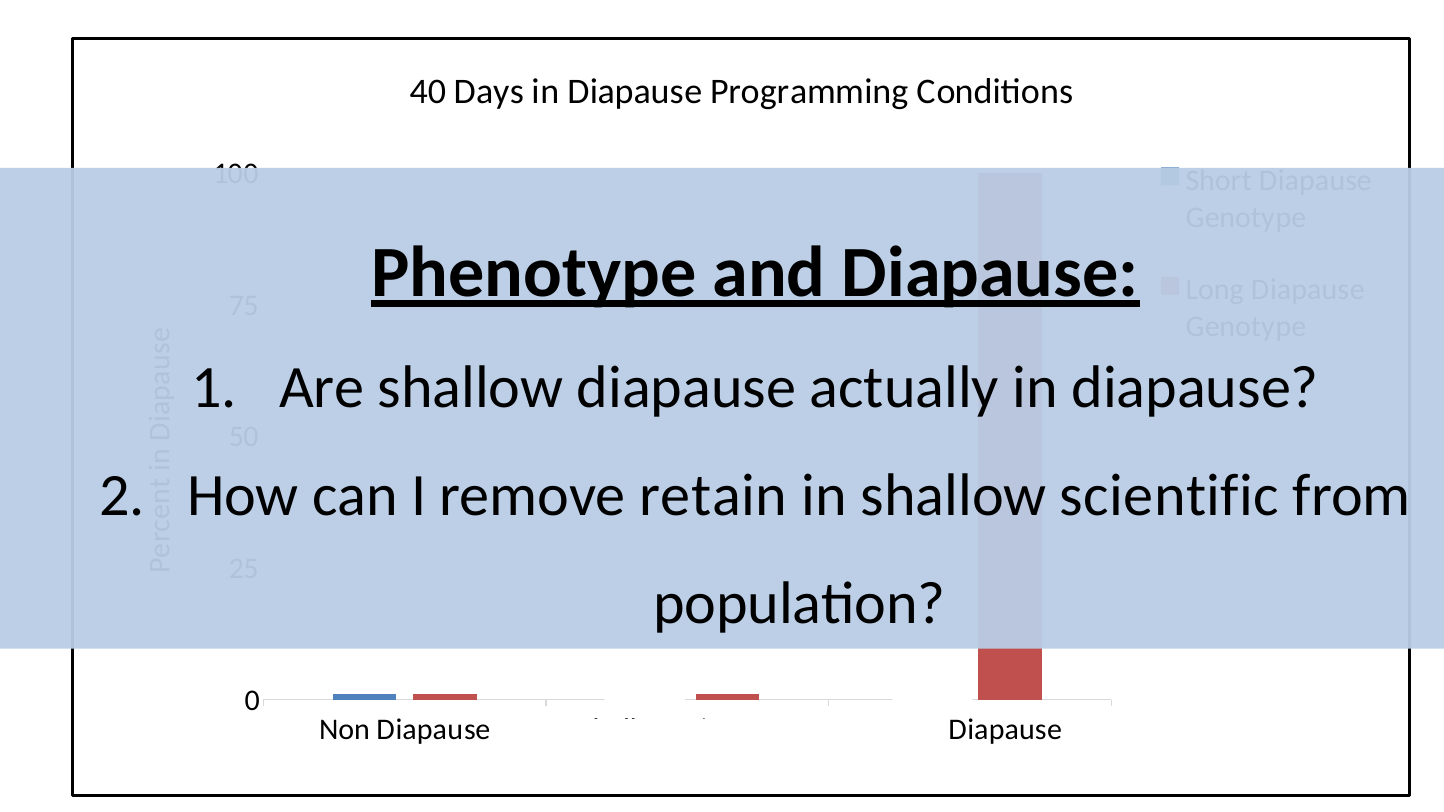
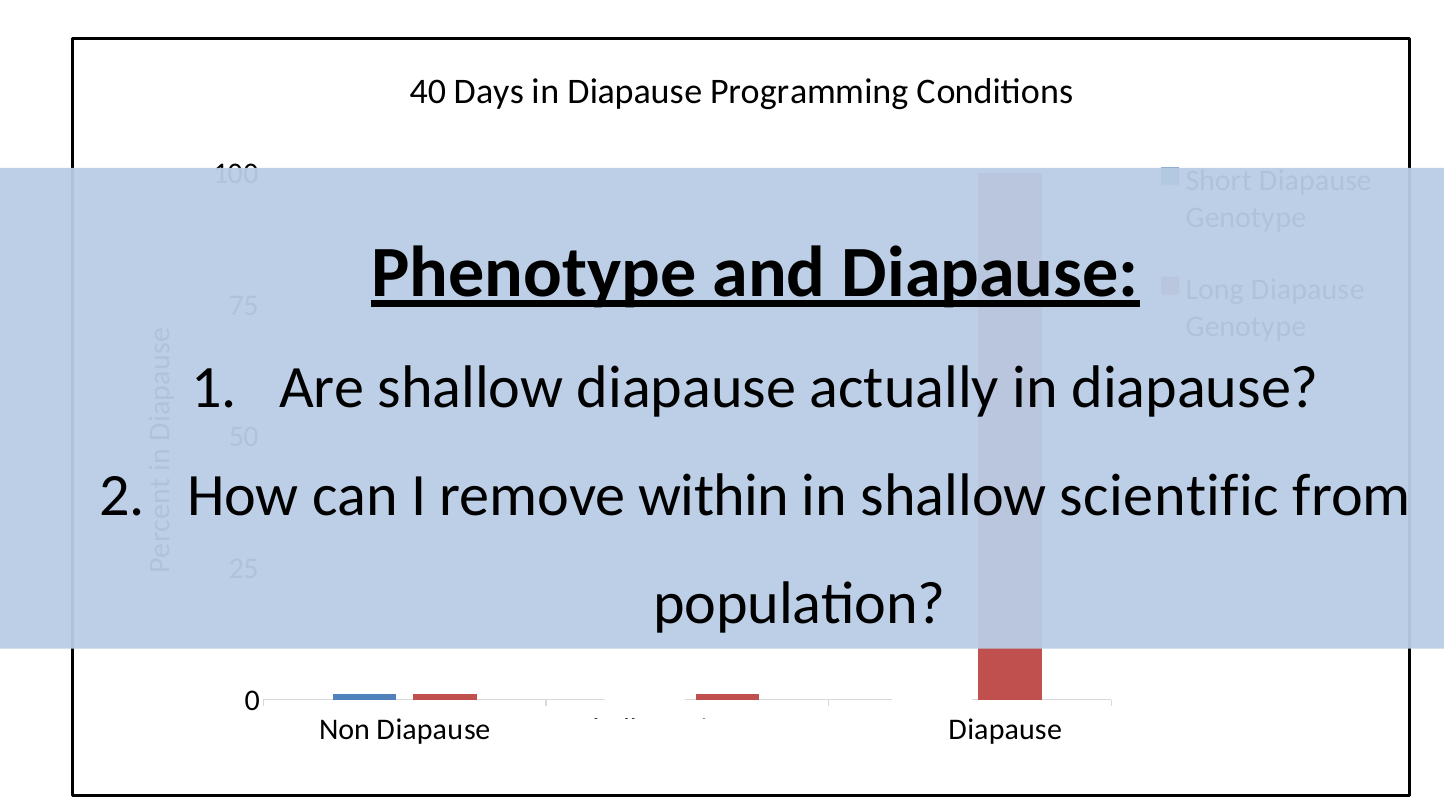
retain: retain -> within (714, 496)
